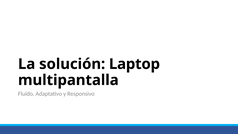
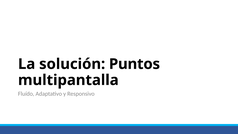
Laptop: Laptop -> Puntos (134, 64)
